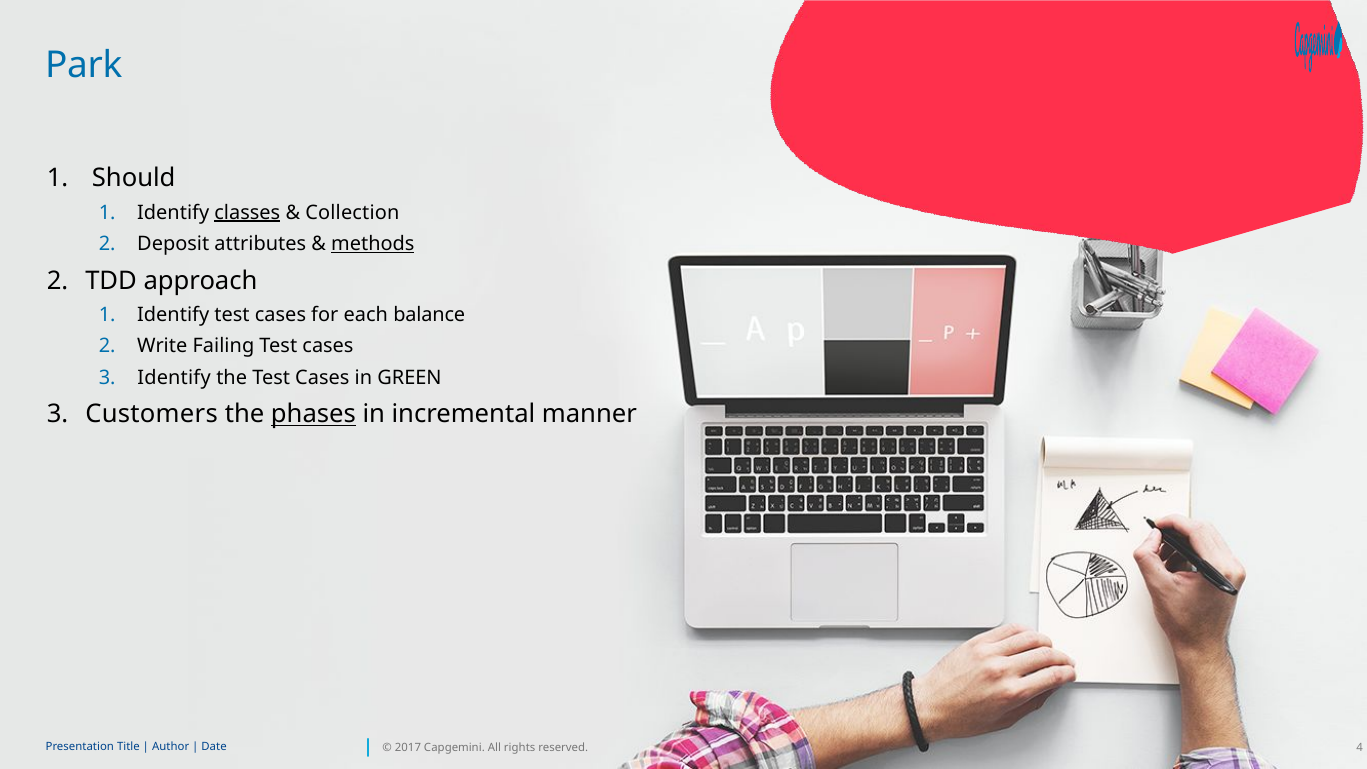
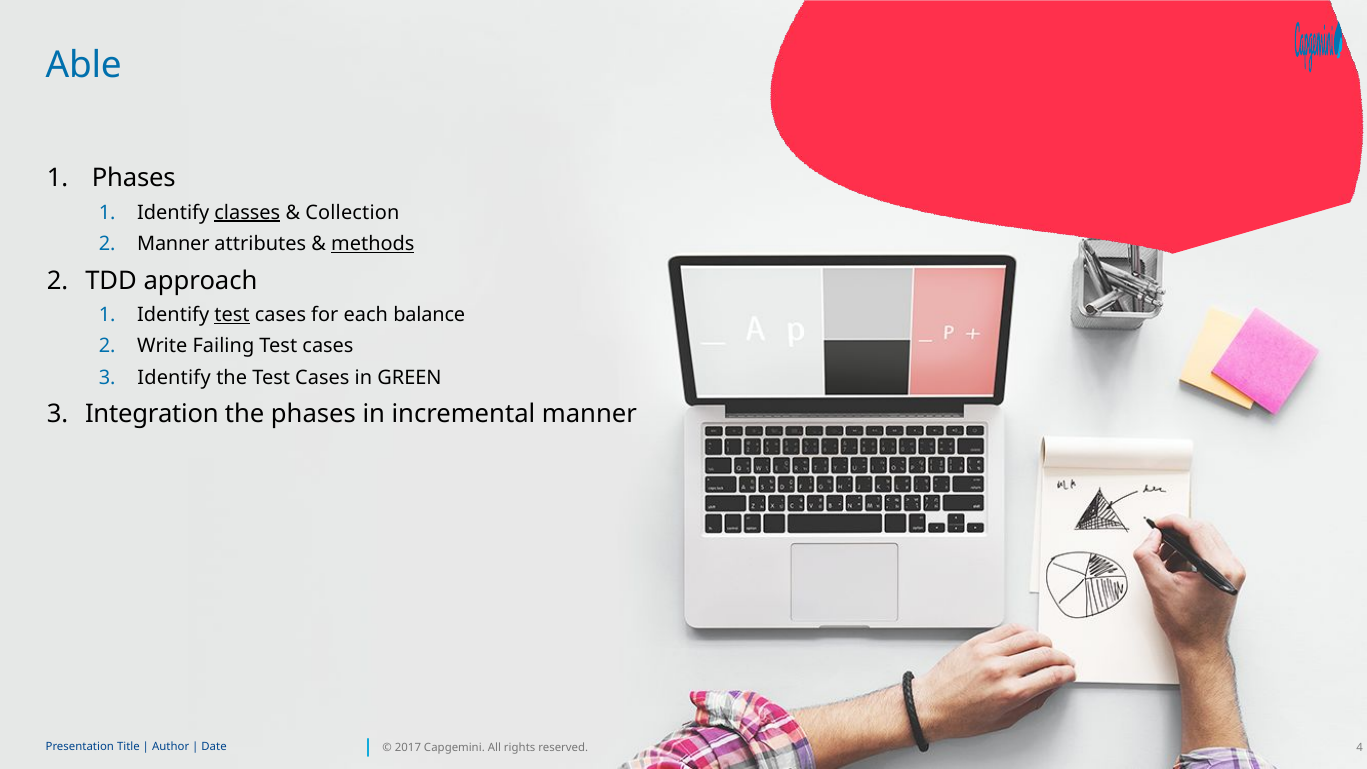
Park: Park -> Able (84, 65)
Should: Should -> Phases (134, 178)
Deposit: Deposit -> Manner (173, 244)
test underline: none -> present (232, 315)
Customers: Customers -> Integration (152, 414)
phases underline: present -> none (313, 414)
